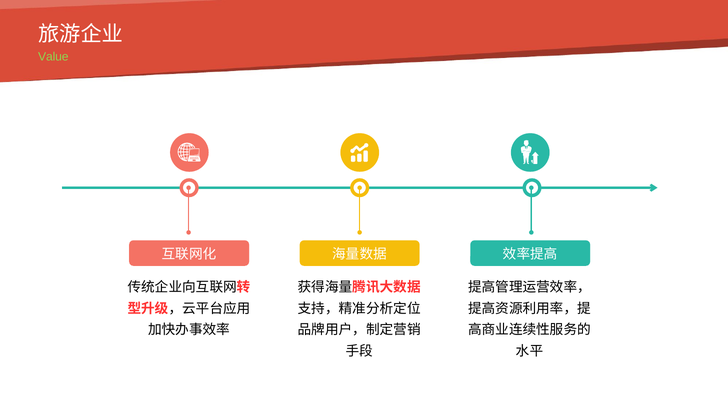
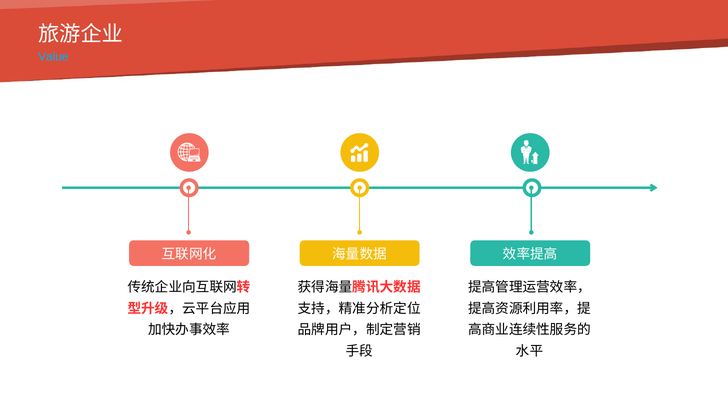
Value colour: light green -> light blue (53, 57)
